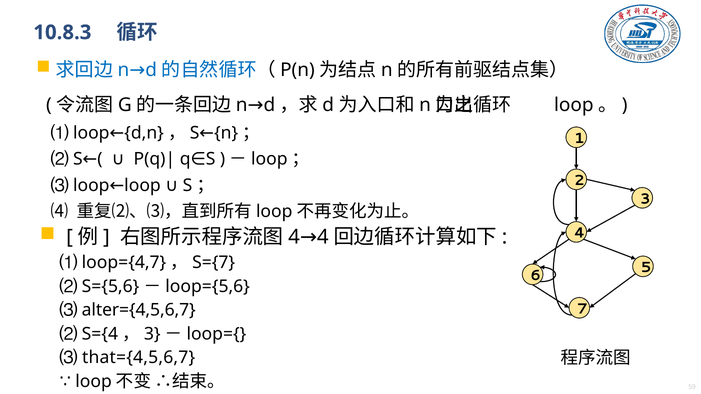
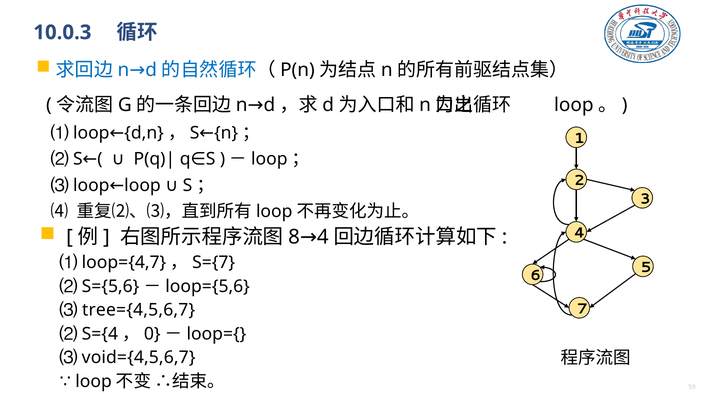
10.8.3: 10.8.3 -> 10.0.3 (62, 32)
4: 4 -> 8 (294, 237)
alter={4,5,6,7: alter={4,5,6,7 -> tree={4,5,6,7 (139, 310)
3: 3 -> 0 (152, 334)
that={4,5,6,7: that={4,5,6,7 -> void={4,5,6,7 (139, 358)
